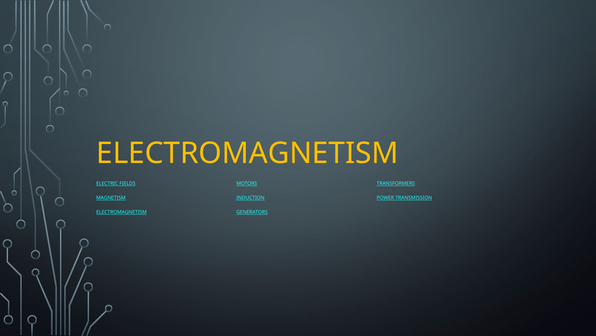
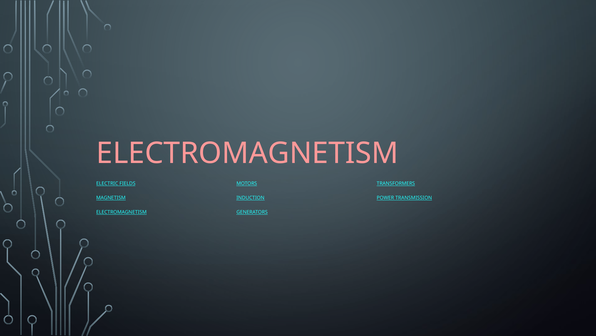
ELECTROMAGNETISM colour: yellow -> pink (247, 153)
